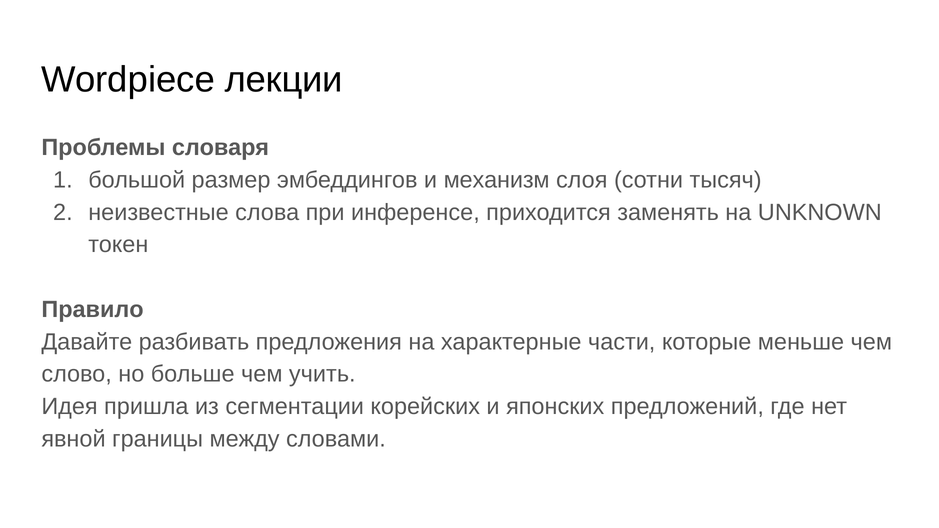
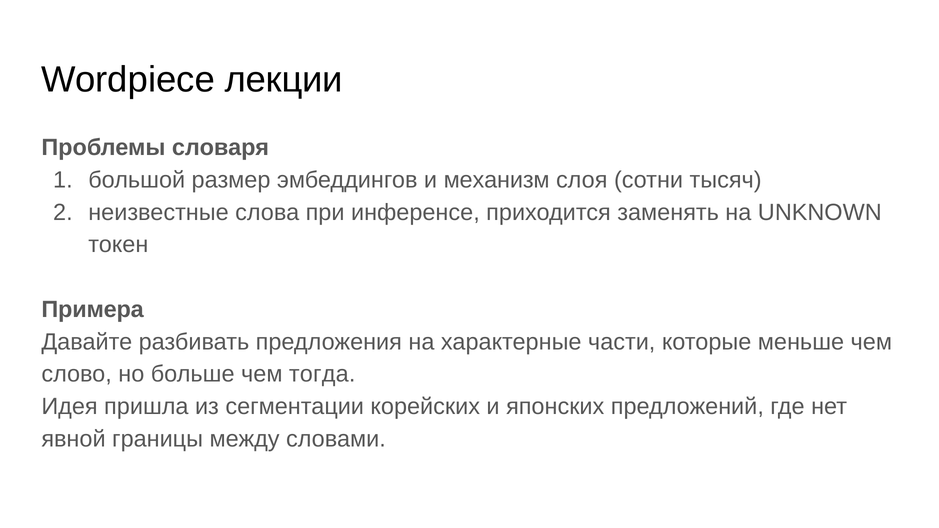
Правило: Правило -> Примера (93, 310)
учить: учить -> тогда (322, 374)
